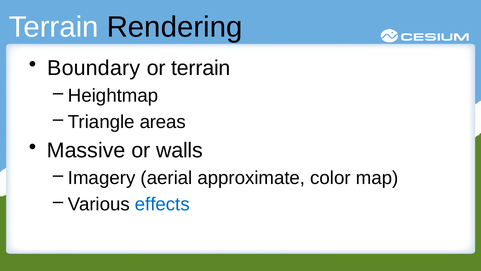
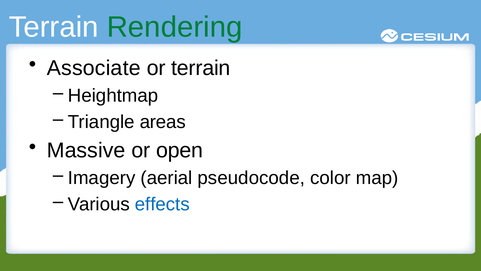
Rendering colour: black -> green (175, 27)
Boundary: Boundary -> Associate (94, 68)
walls: walls -> open (180, 150)
approximate: approximate -> pseudocode (251, 178)
